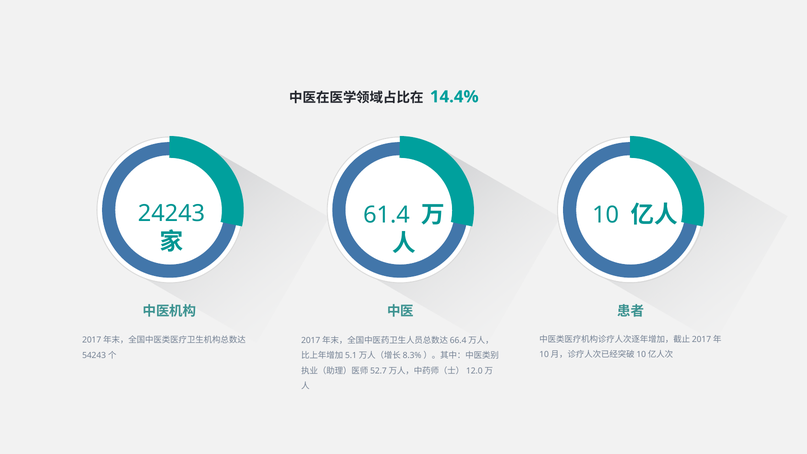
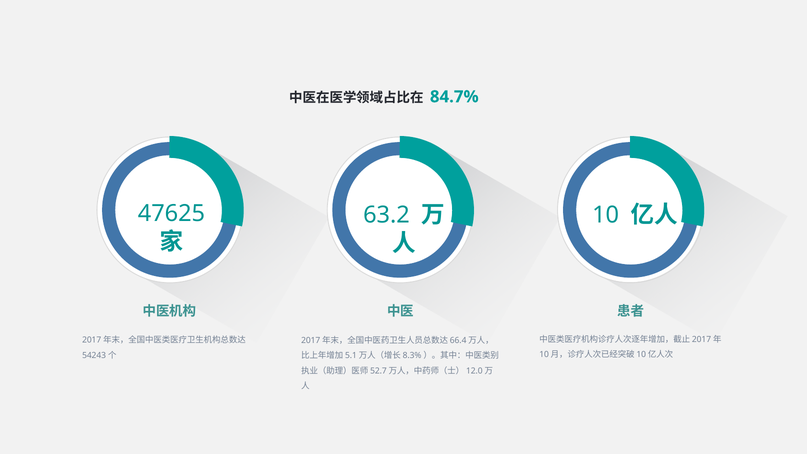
14.4%: 14.4% -> 84.7% (454, 97)
24243: 24243 -> 47625 (171, 214)
61.4: 61.4 -> 63.2 (386, 215)
